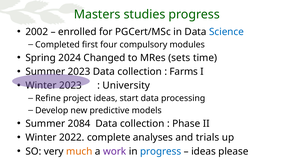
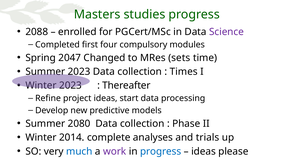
2002: 2002 -> 2088 (37, 32)
Science colour: blue -> purple (226, 32)
2024: 2024 -> 2047 (70, 58)
Farms: Farms -> Times (184, 72)
University: University -> Thereafter (126, 86)
2084: 2084 -> 2080 (79, 124)
2022: 2022 -> 2014 (72, 138)
much colour: orange -> blue (79, 151)
